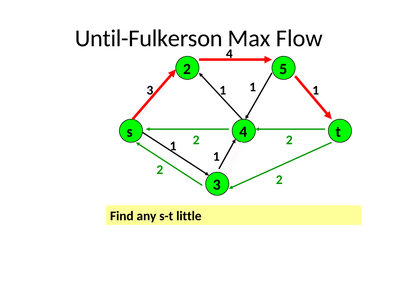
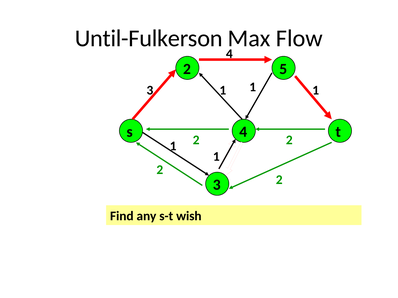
little: little -> wish (189, 216)
